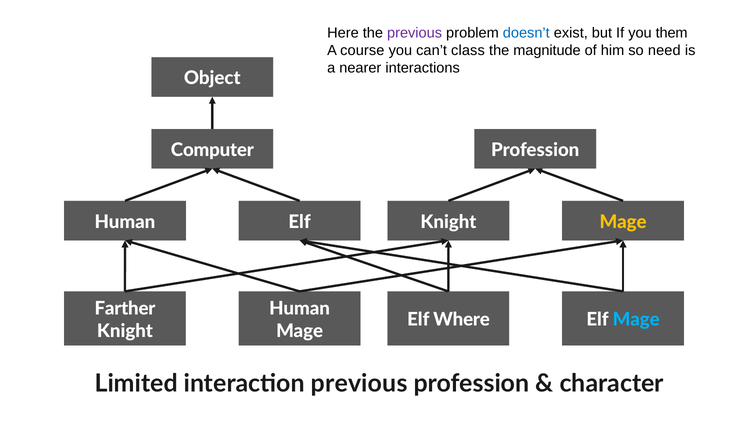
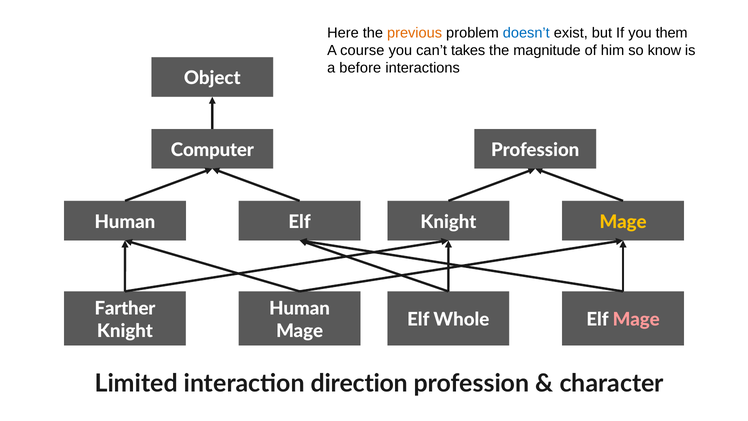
previous colour: purple -> orange (415, 33)
class: class -> takes (468, 50)
need: need -> know (664, 50)
nearer: nearer -> before (360, 68)
Where: Where -> Whole (461, 320)
Mage colour: light blue -> pink (636, 320)
interaction previous: previous -> direction (359, 383)
